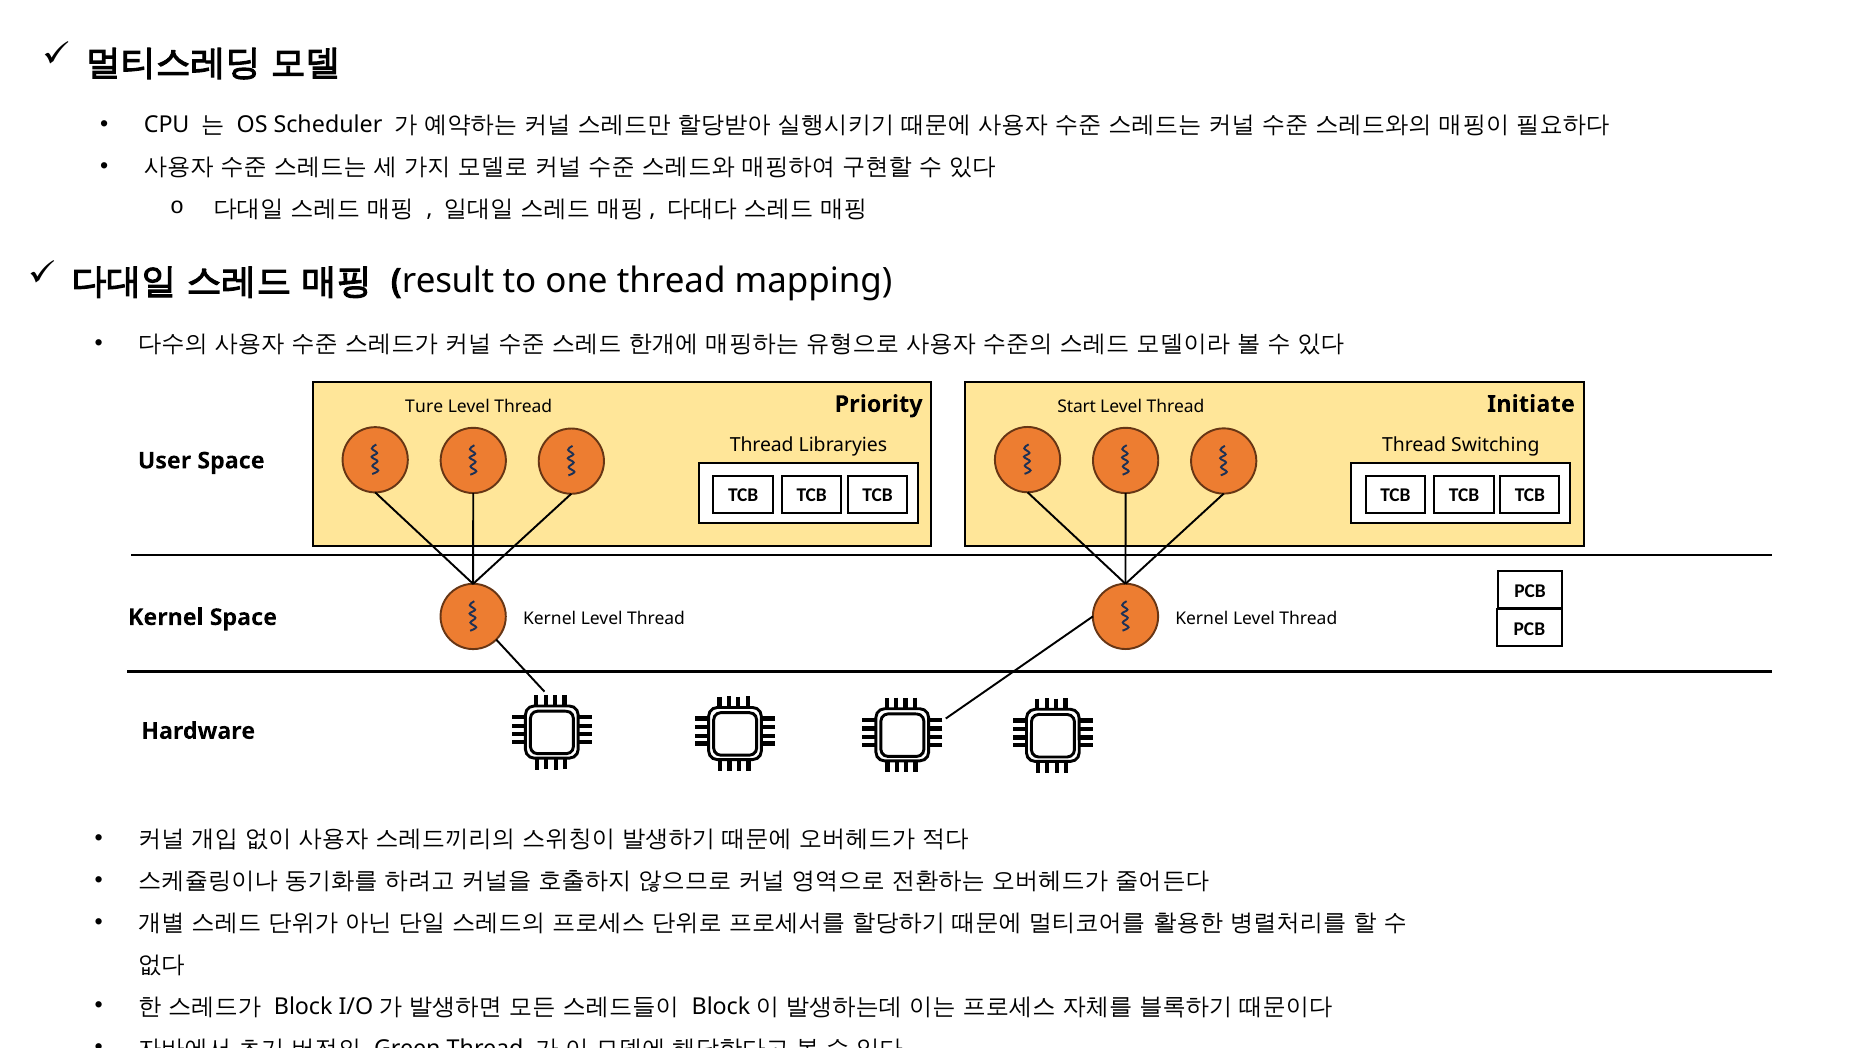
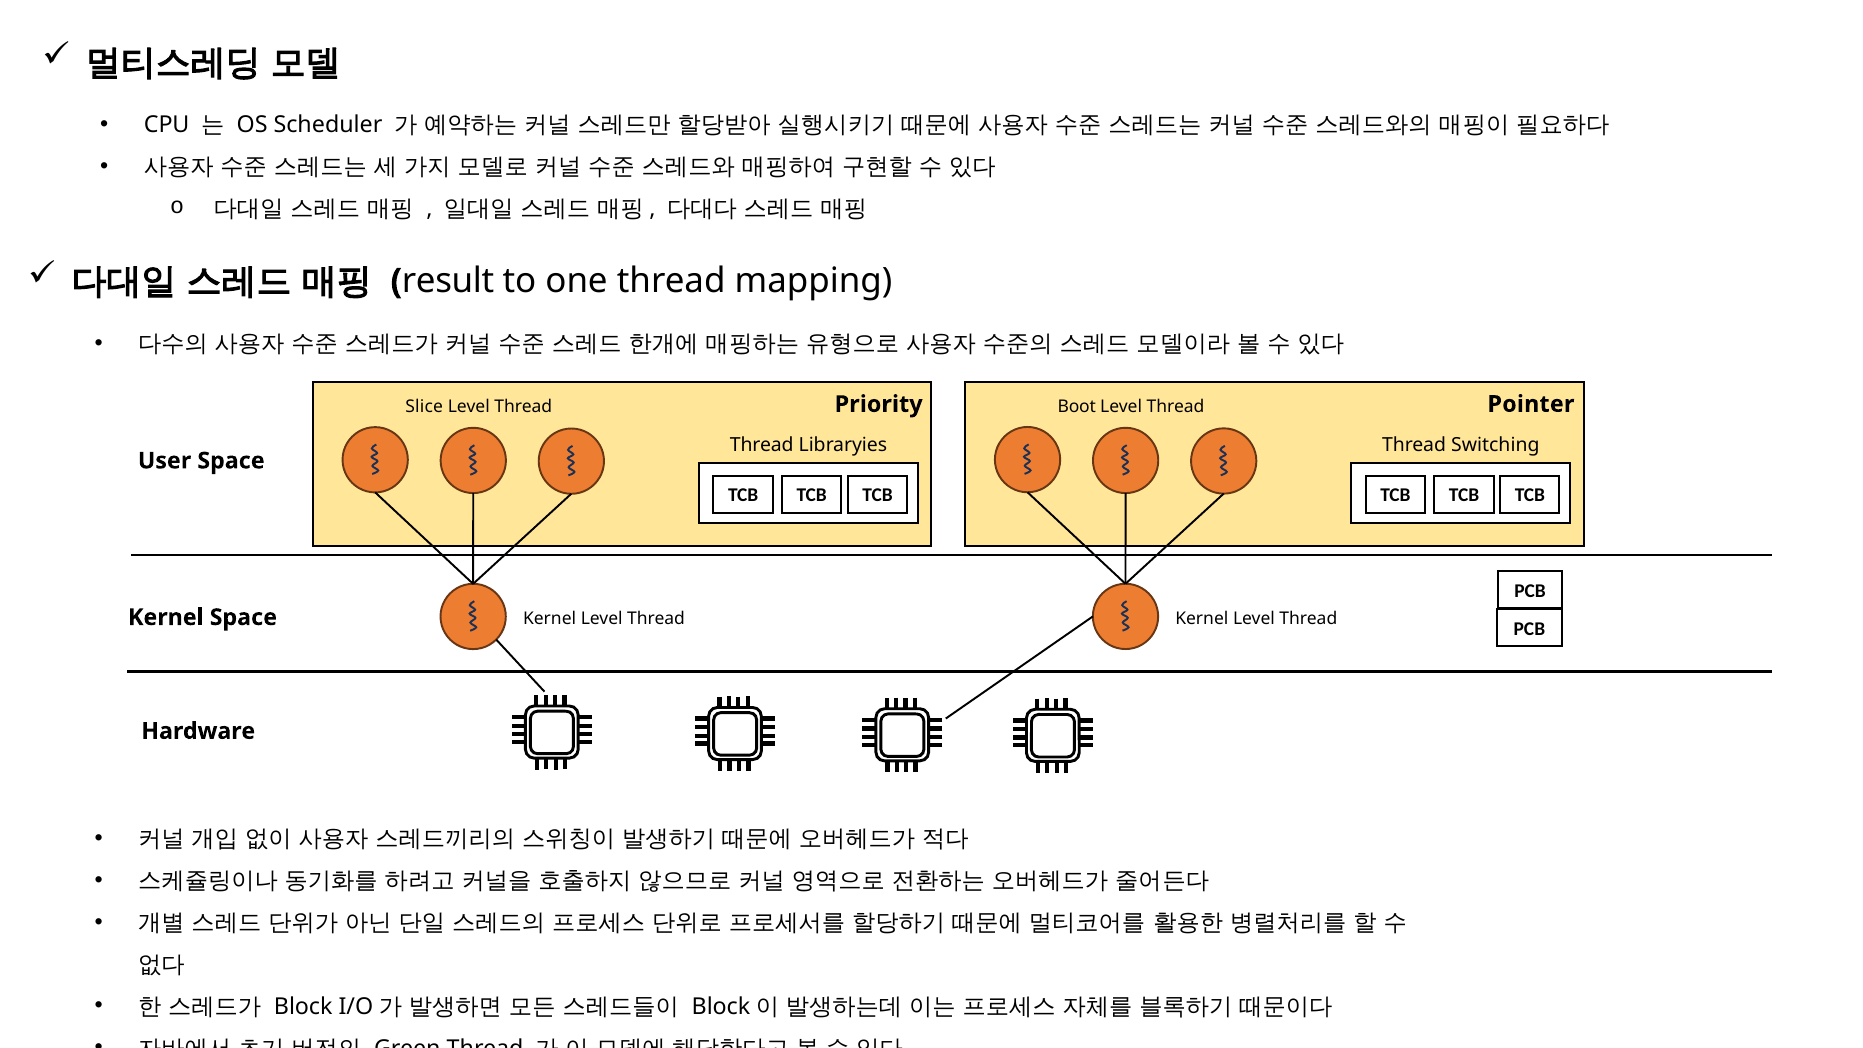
Initiate: Initiate -> Pointer (1531, 404)
Ture: Ture -> Slice (424, 407)
Start: Start -> Boot (1077, 407)
